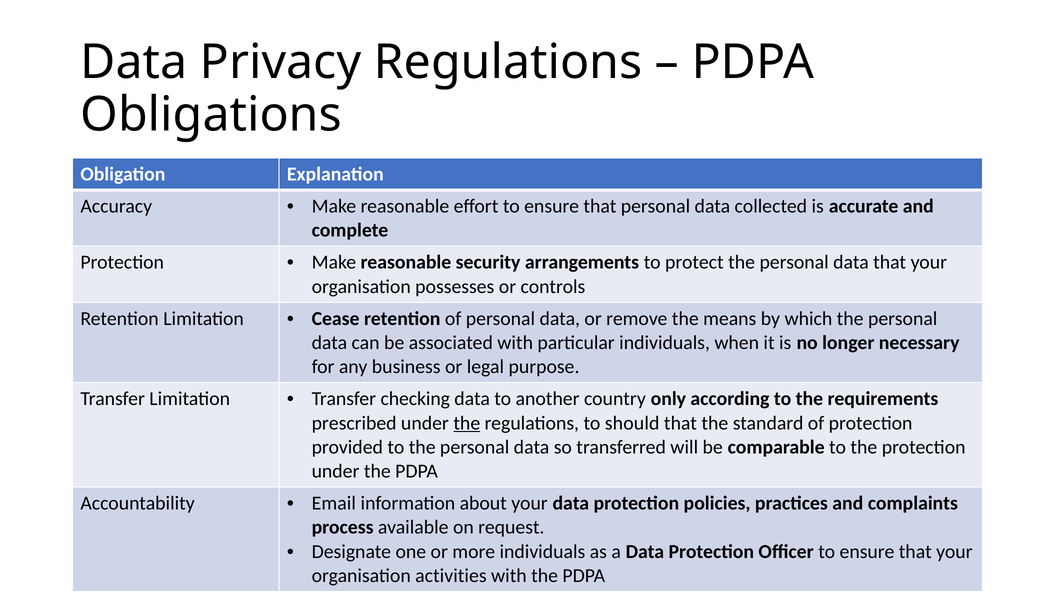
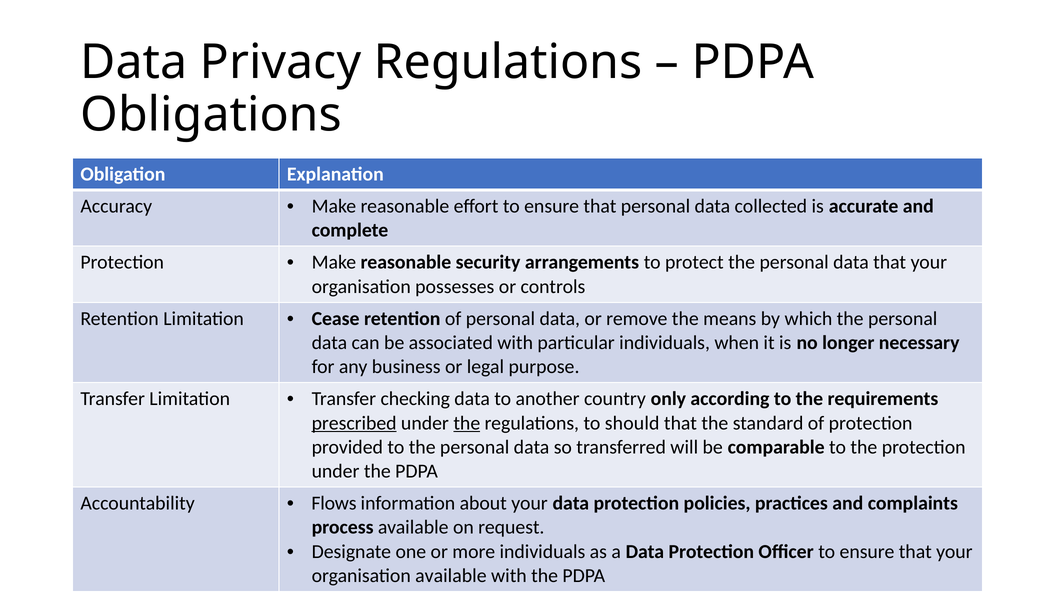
prescribed underline: none -> present (354, 423)
Email: Email -> Flows (334, 504)
organisation activities: activities -> available (451, 576)
